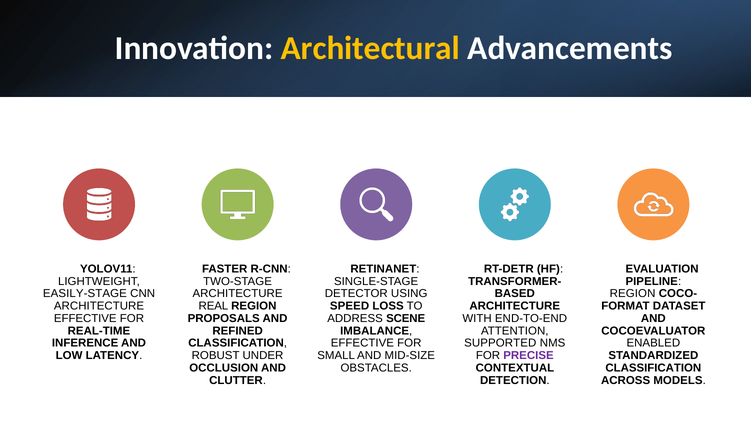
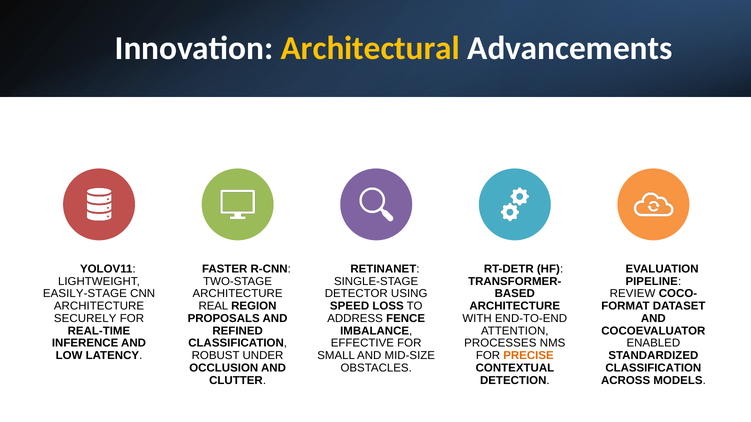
REGION: REGION -> REVIEW (633, 294)
EFFECTIVE: EFFECTIVE -> SECURELY (85, 319)
SCENE: SCENE -> FENCE (406, 319)
SUPPORTED: SUPPORTED -> PROCESSES (500, 343)
PRECISE colour: purple -> orange (528, 356)
